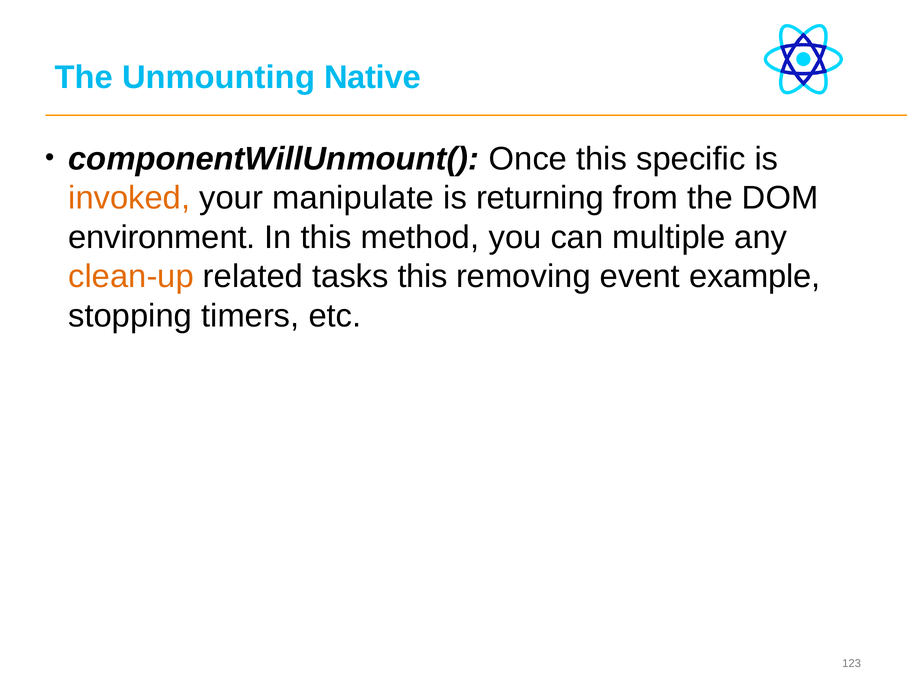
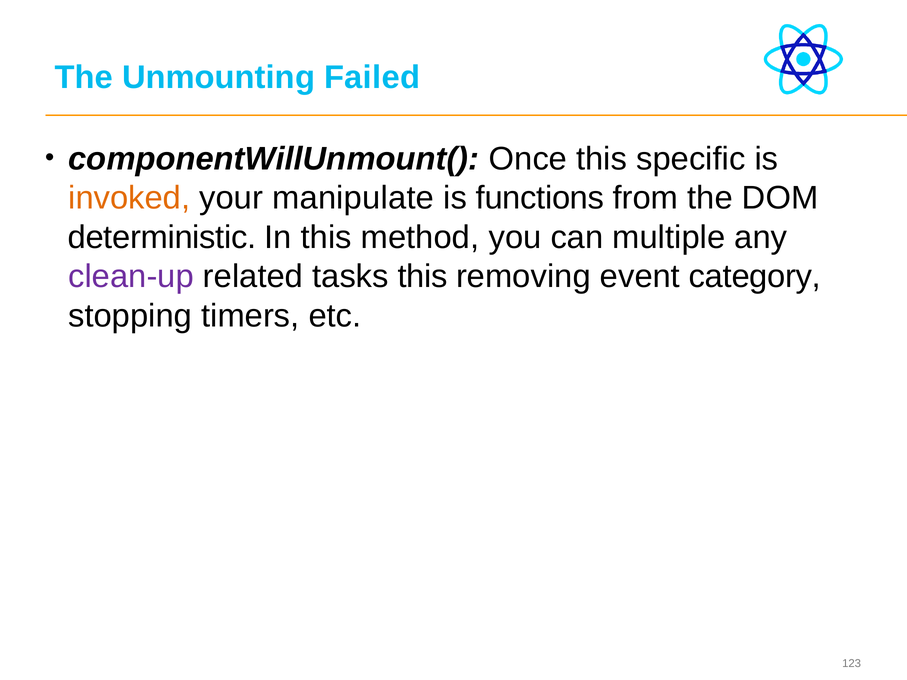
Native: Native -> Failed (372, 77)
returning: returning -> functions (540, 198)
environment: environment -> deterministic (162, 237)
clean-up colour: orange -> purple (131, 277)
example: example -> category (755, 277)
